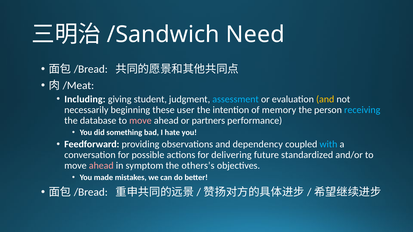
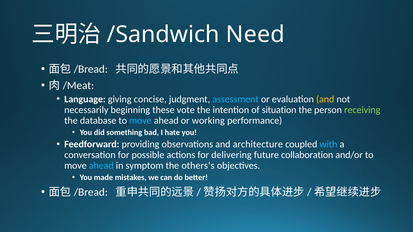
Including: Including -> Language (85, 99)
student: student -> concise (150, 99)
user: user -> vote (186, 110)
memory: memory -> situation (279, 110)
receiving colour: light blue -> light green (362, 110)
move colour: pink -> light blue (140, 121)
partners: partners -> working (208, 121)
dependency: dependency -> architecture (258, 144)
standardized: standardized -> collaboration (307, 155)
ahead colour: pink -> light blue (101, 166)
